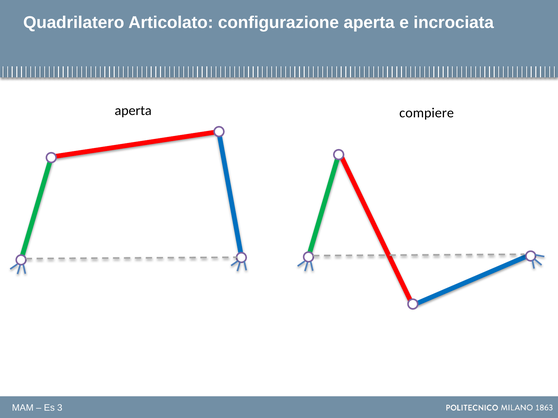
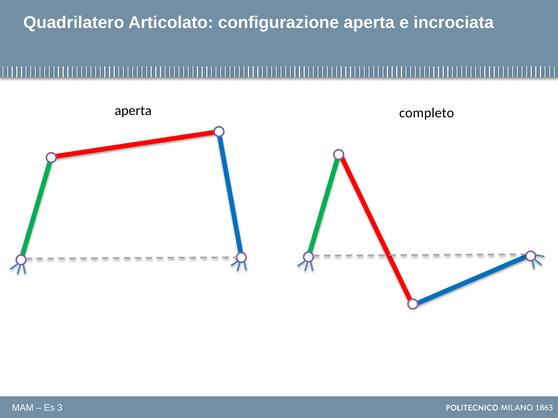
compiere: compiere -> completo (427, 113)
